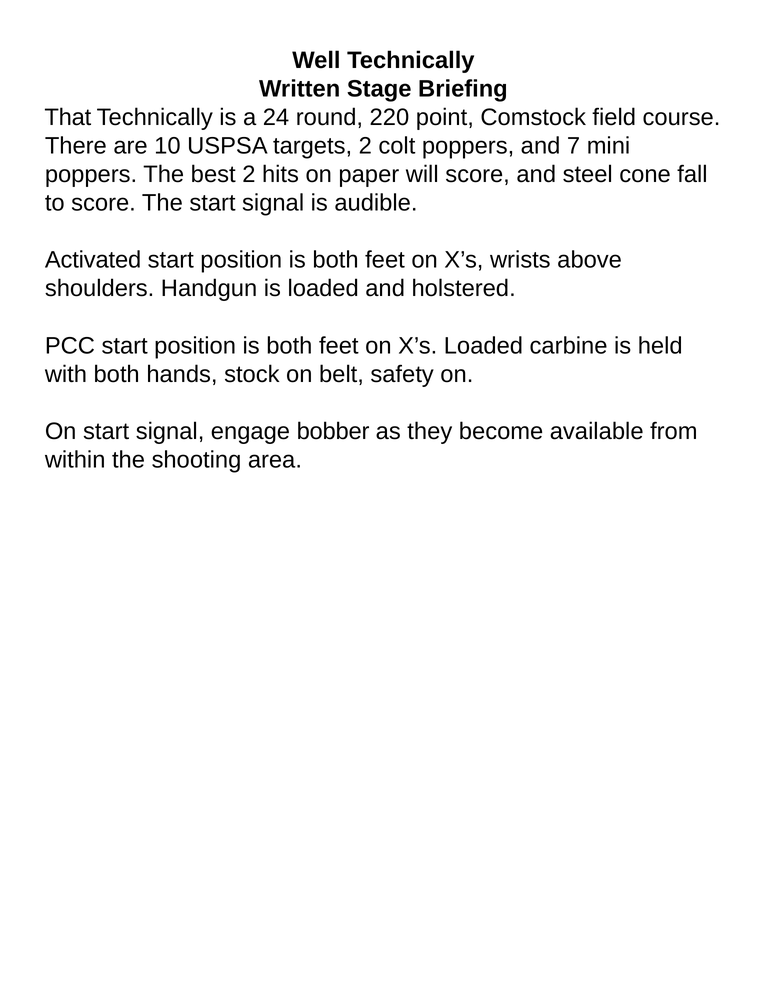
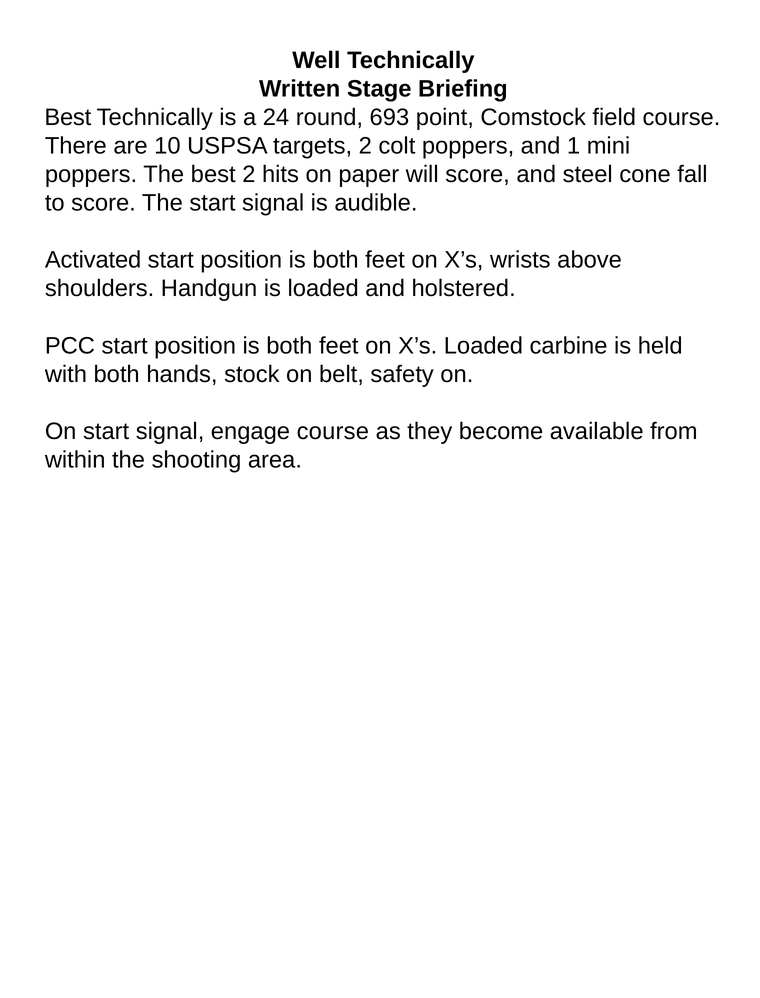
That: That -> Best (68, 117)
220: 220 -> 693 (389, 117)
7: 7 -> 1 (574, 146)
engage bobber: bobber -> course (333, 431)
